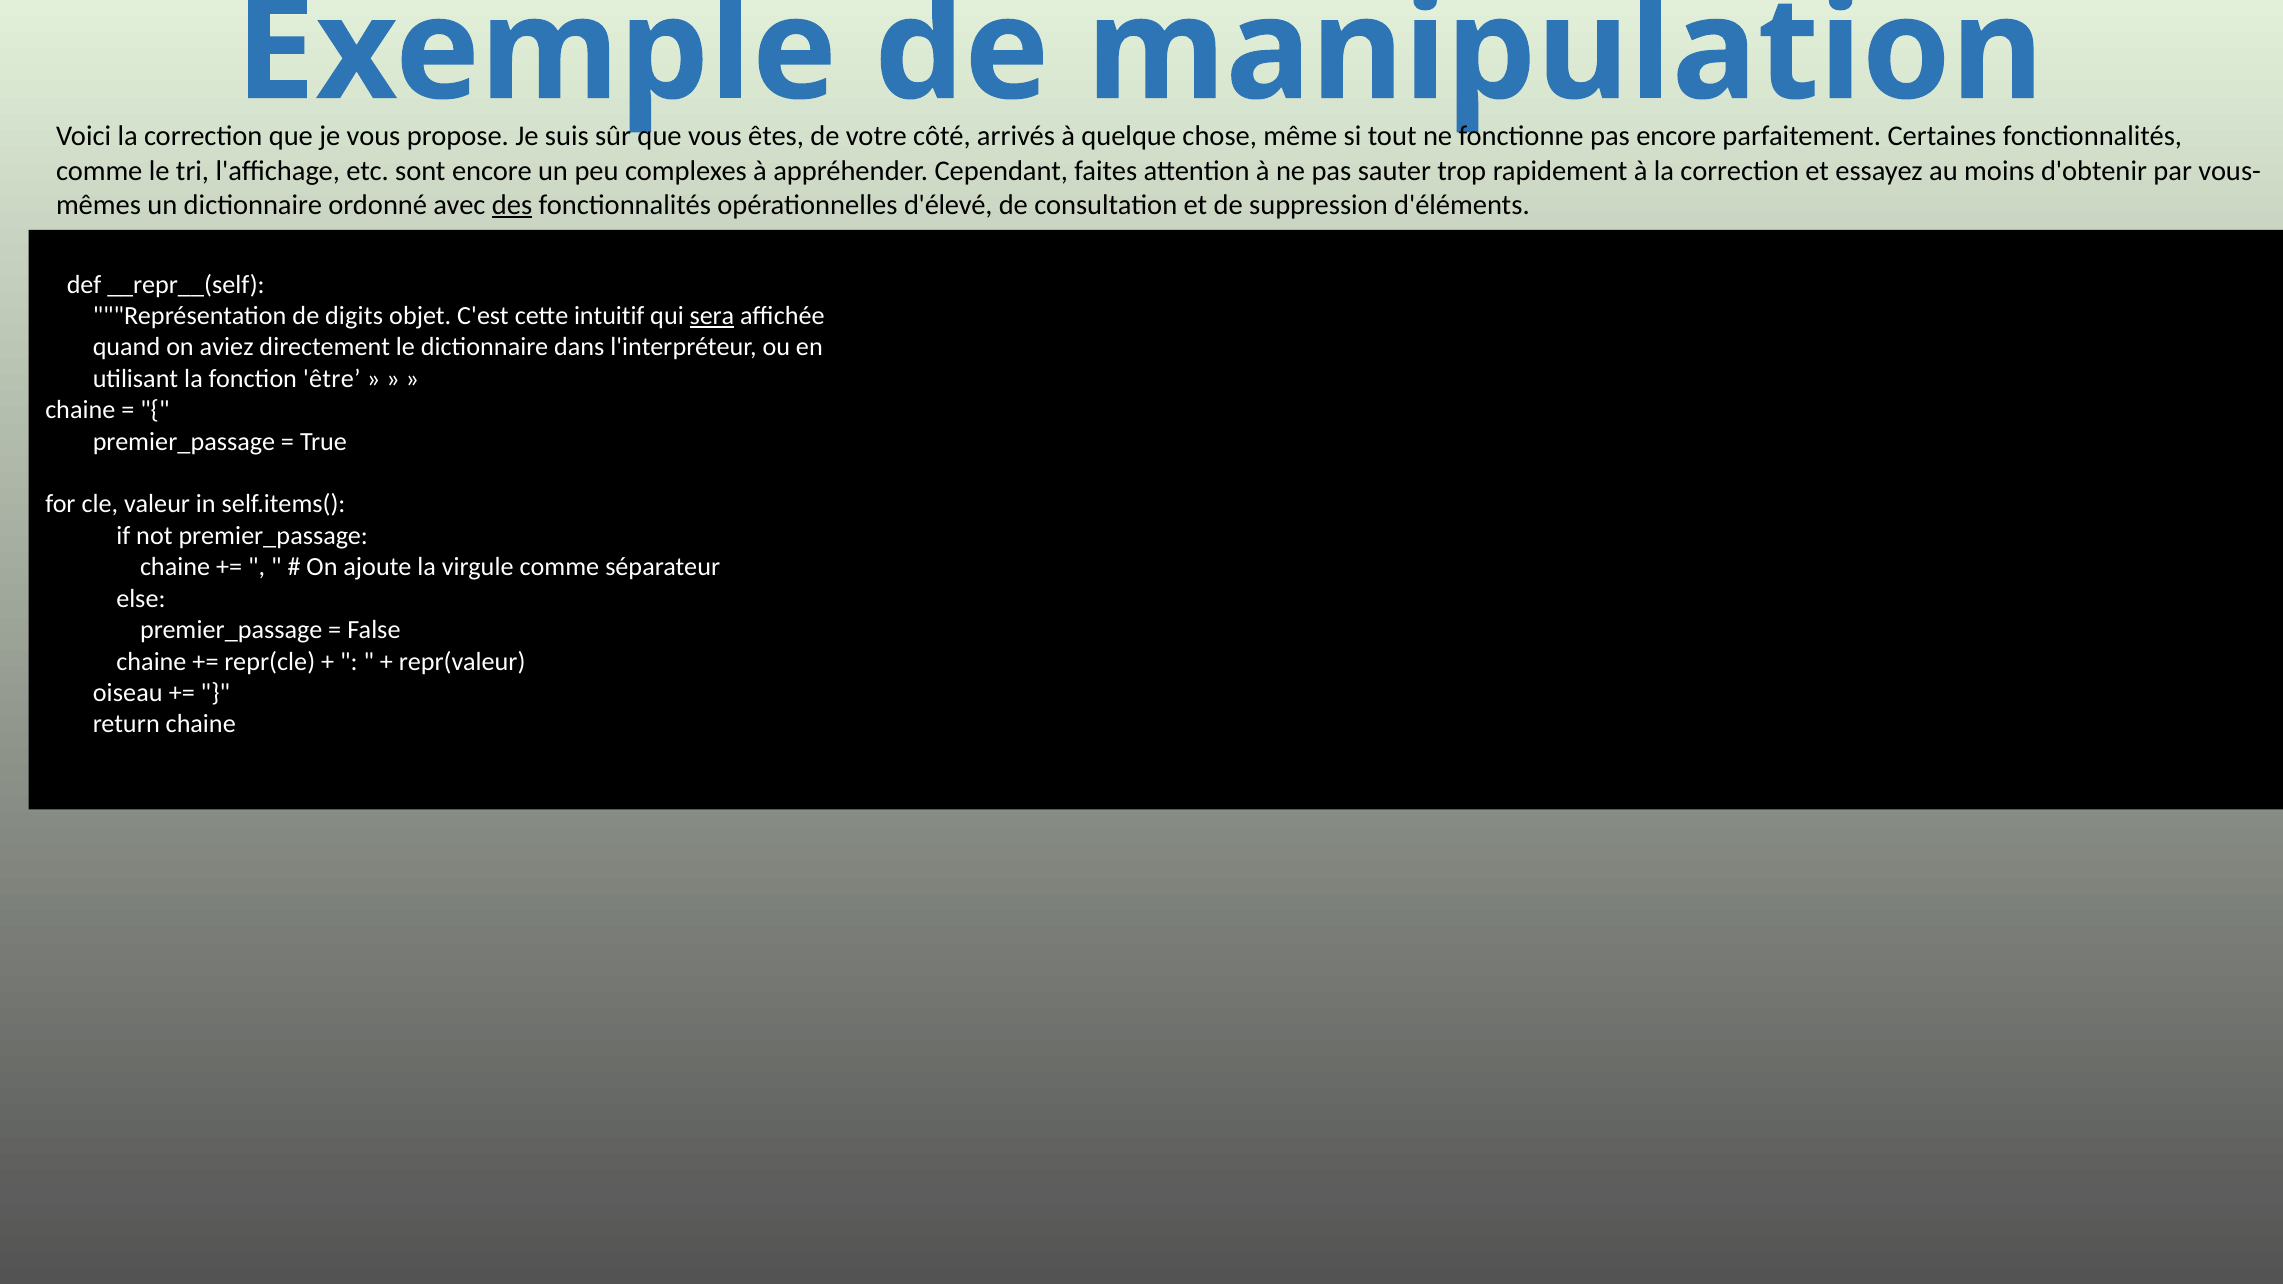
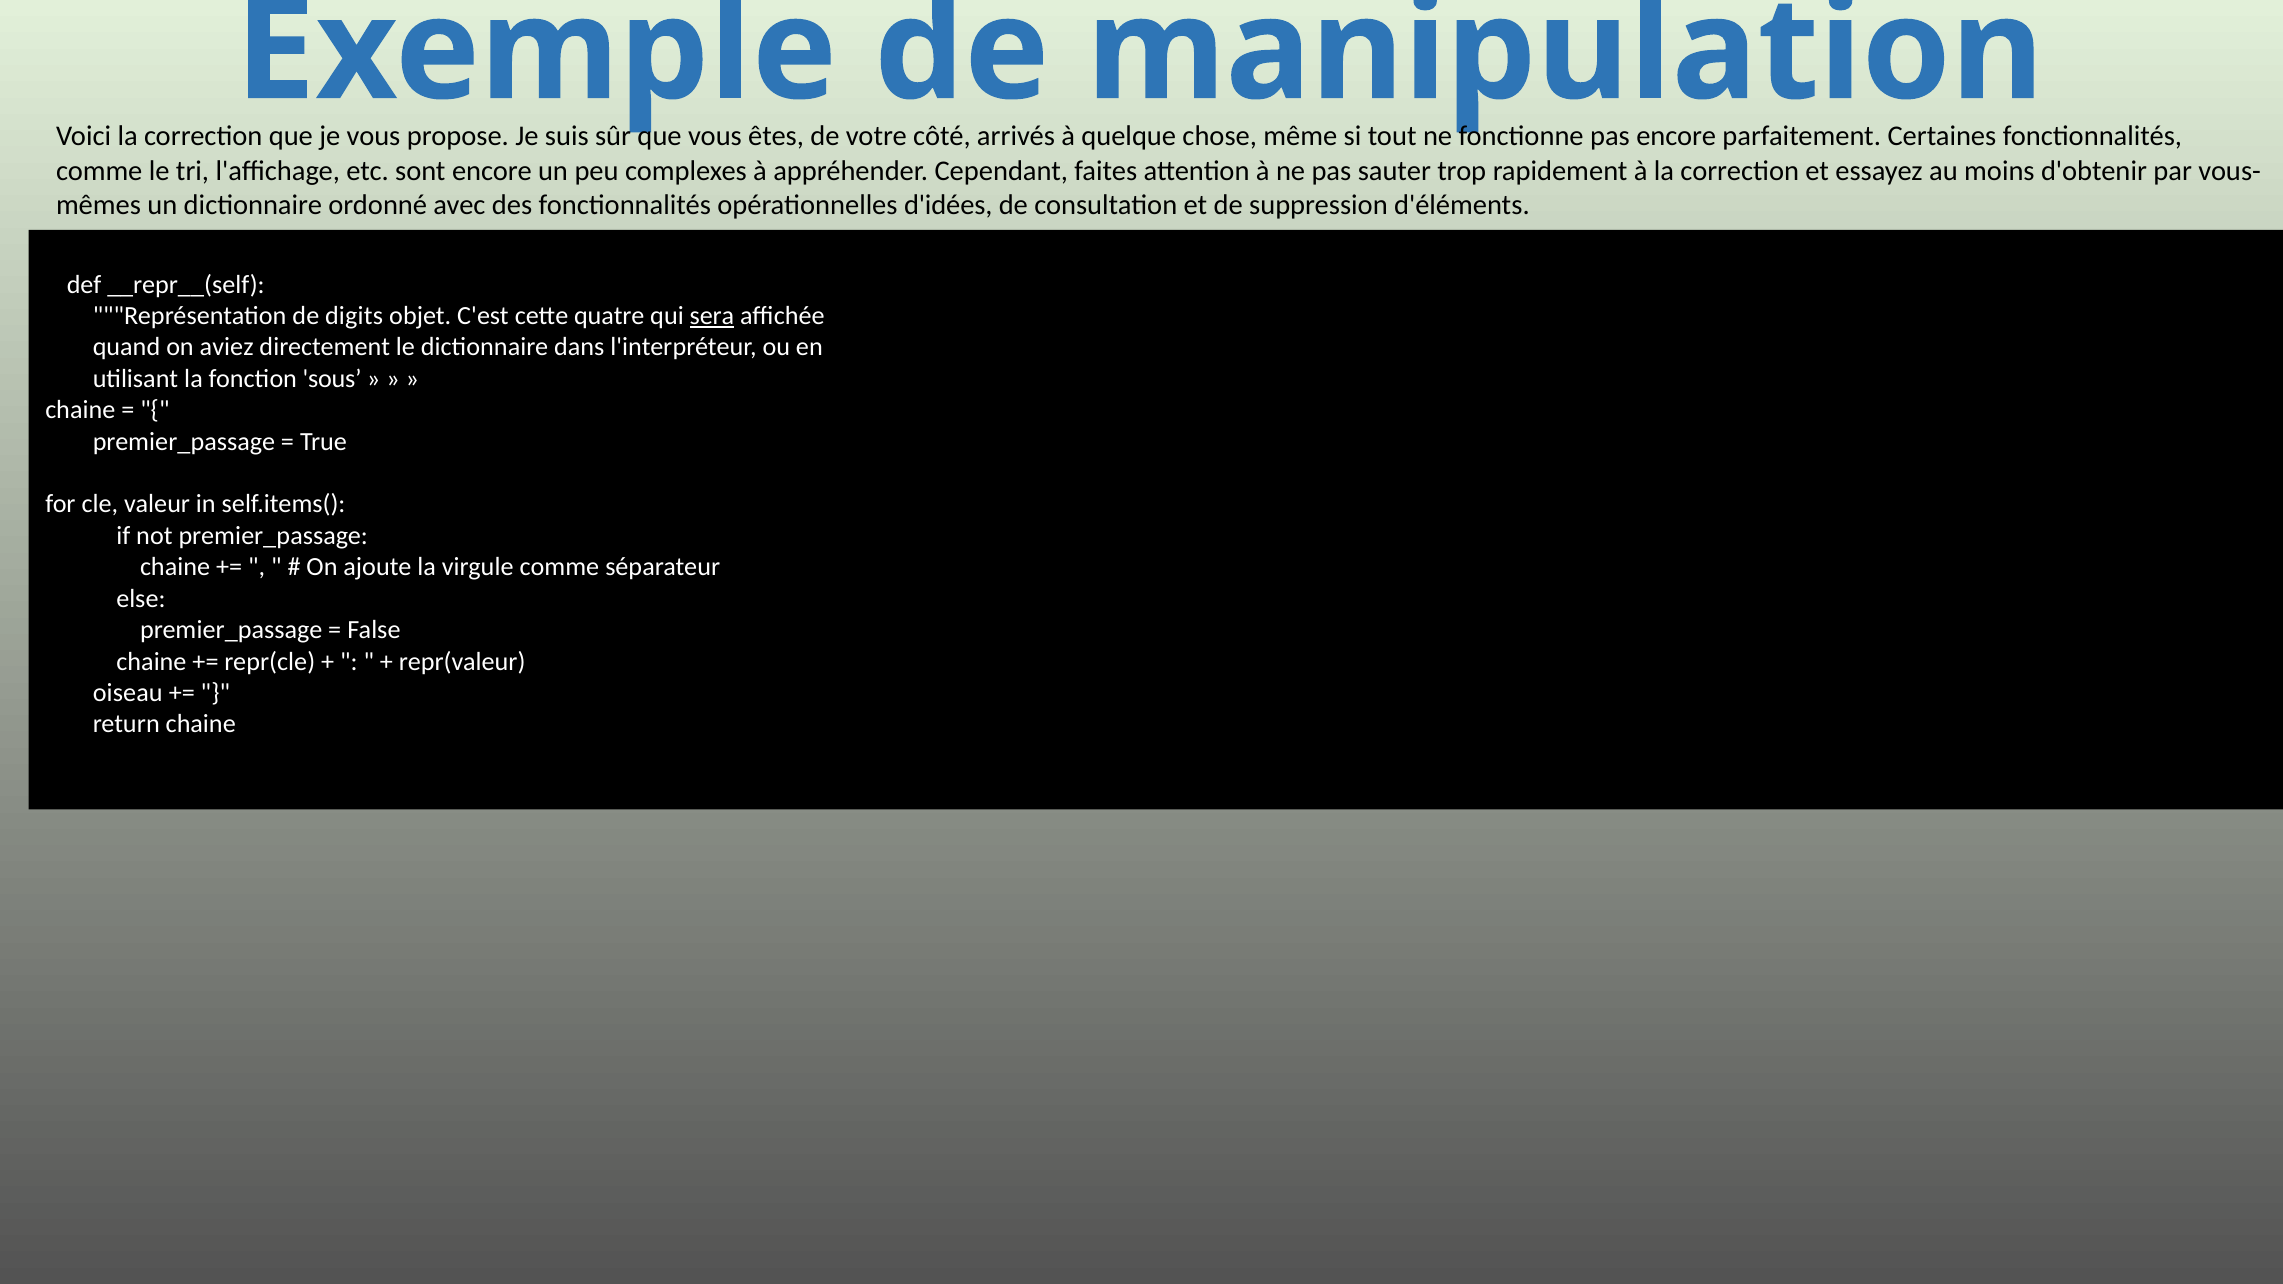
des underline: present -> none (512, 205)
d'élevé: d'élevé -> d'idées (948, 205)
intuitif: intuitif -> quatre (609, 316)
être: être -> sous (332, 379)
